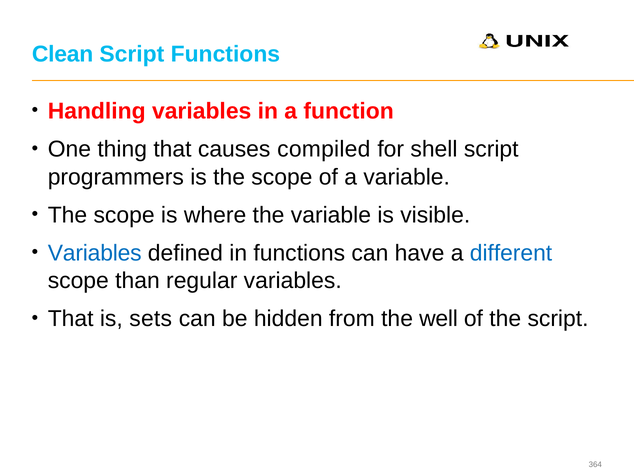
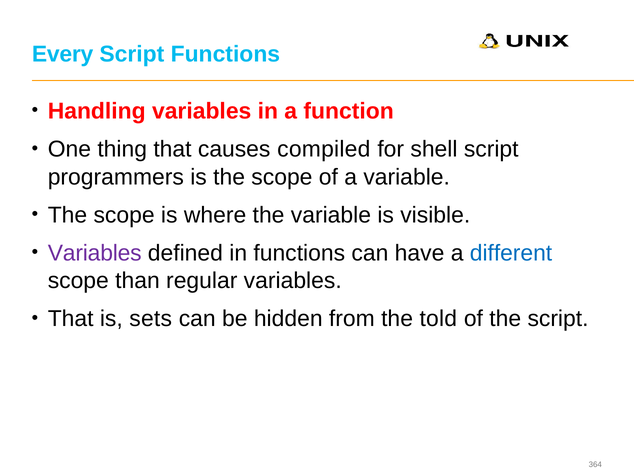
Clean: Clean -> Every (63, 54)
Variables colour: blue -> purple (95, 253)
well: well -> told (438, 319)
